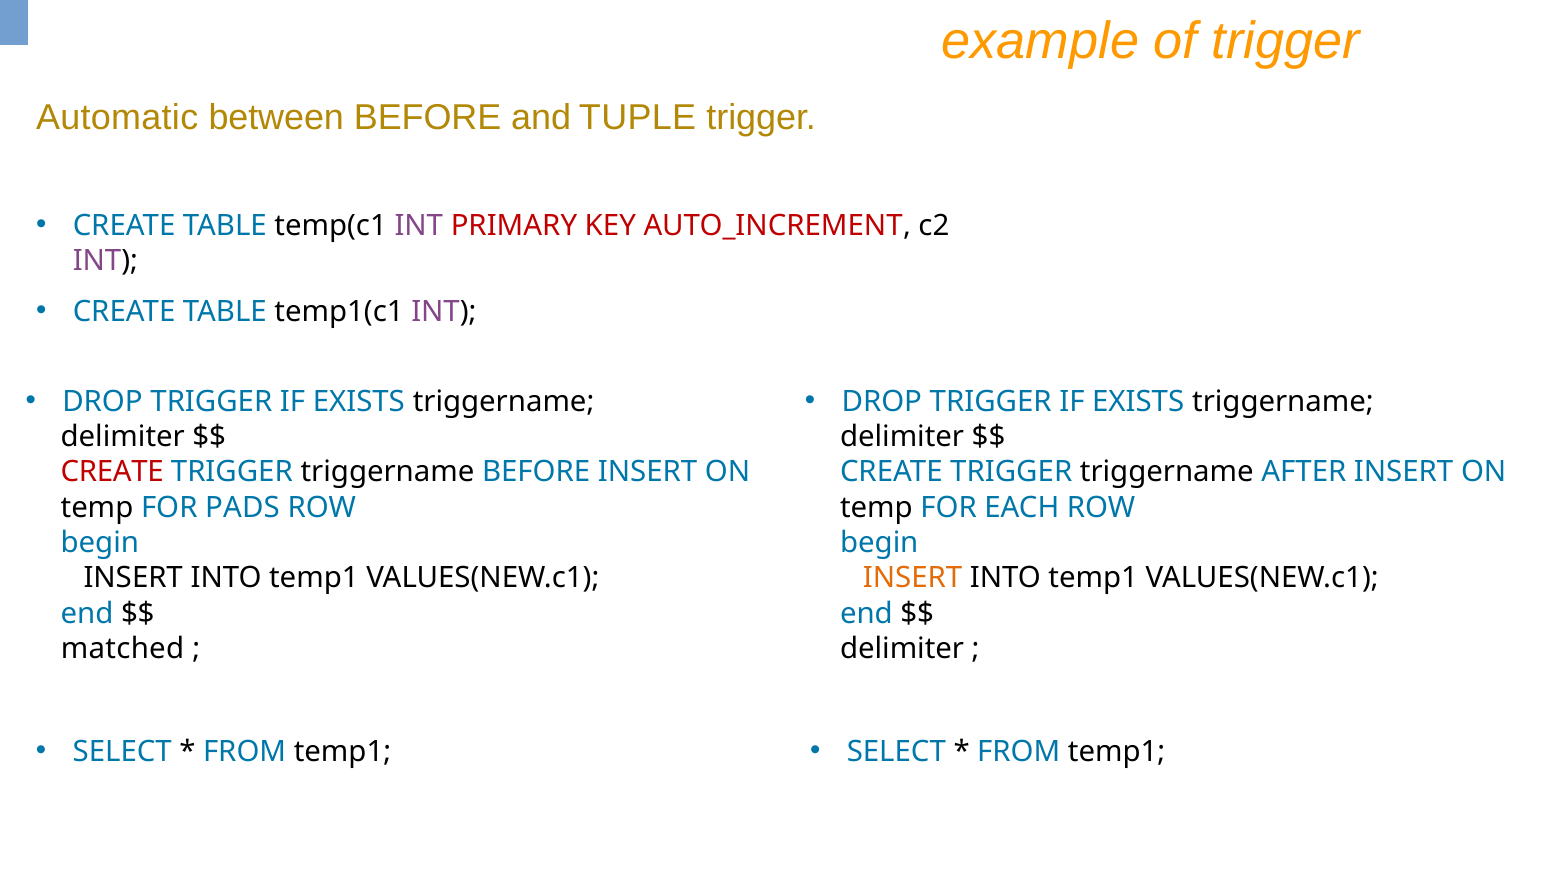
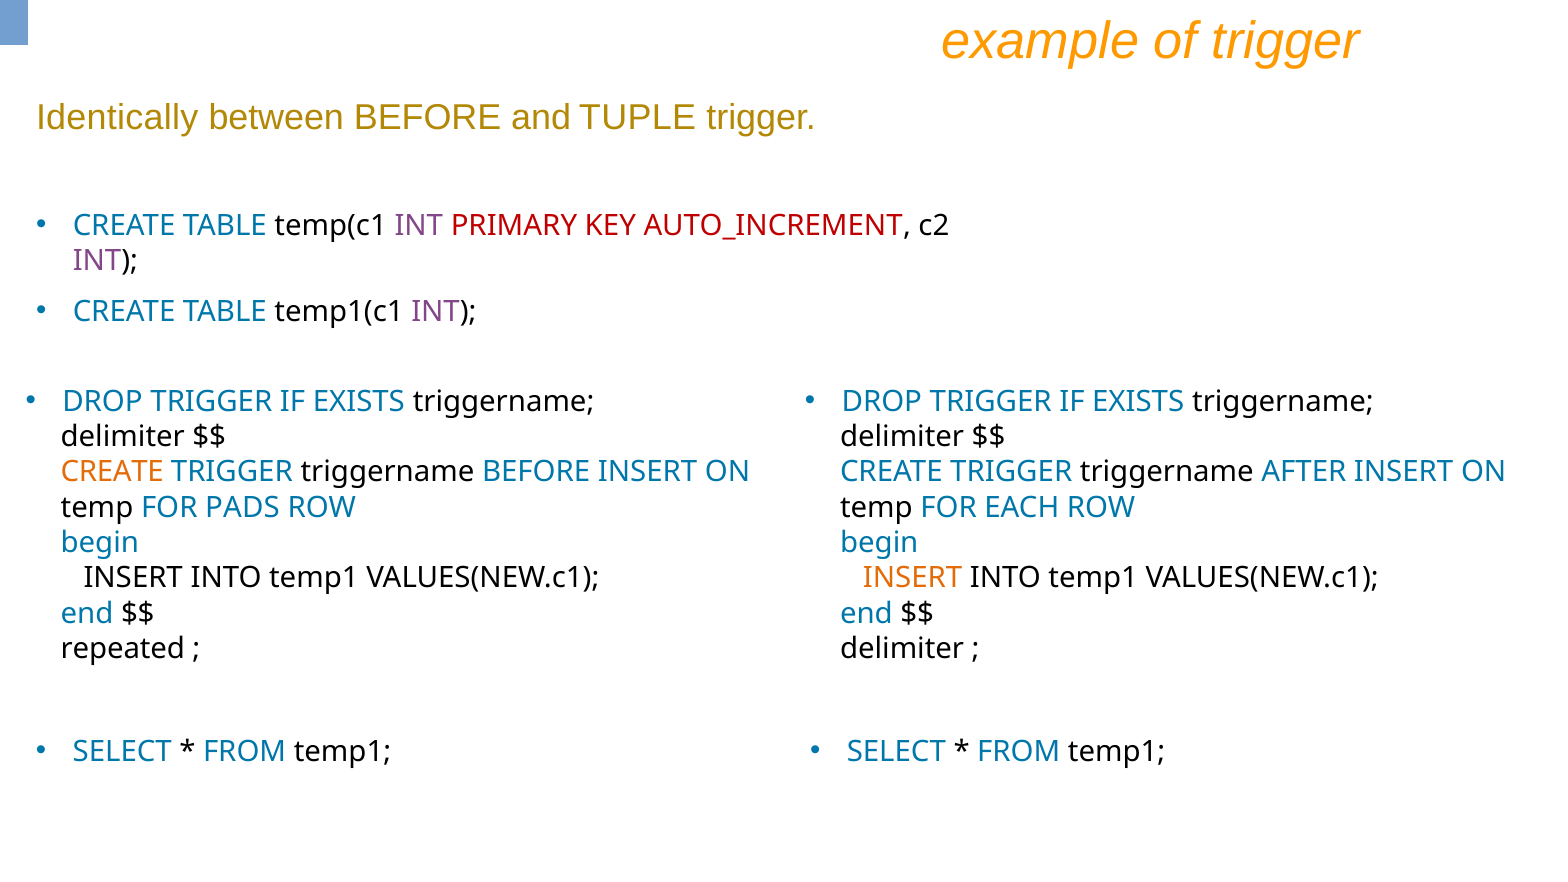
Automatic: Automatic -> Identically (117, 118)
CREATE colour: red -> orange (112, 472)
matched: matched -> repeated (123, 649)
